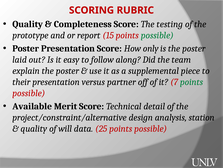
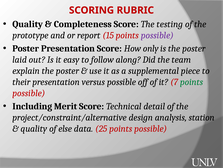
possible colour: green -> purple (157, 35)
versus partner: partner -> possible (121, 82)
Available: Available -> Including (32, 106)
will: will -> else (65, 128)
